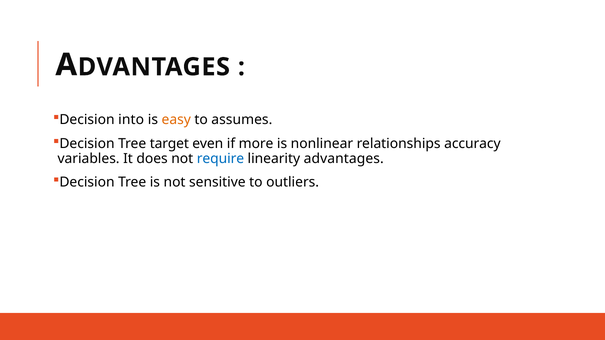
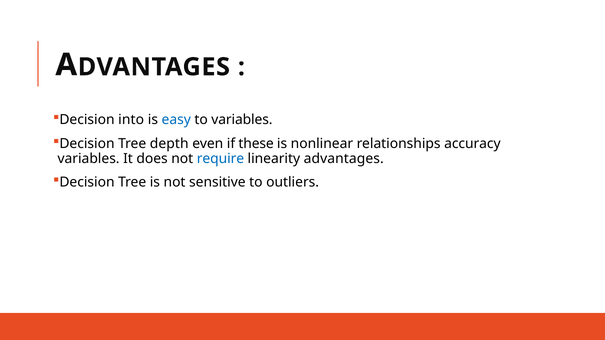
easy colour: orange -> blue (176, 120)
to assumes: assumes -> variables (242, 120)
target: target -> depth (169, 144)
more: more -> these (256, 144)
